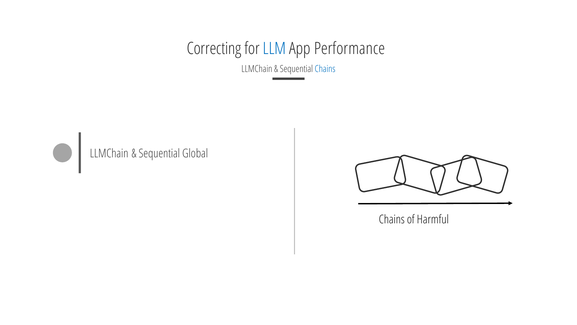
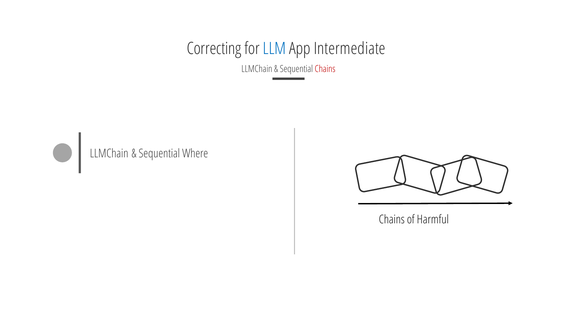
Performance: Performance -> Intermediate (350, 49)
Chains colour: blue -> red (325, 69)
Global: Global -> Where (195, 153)
